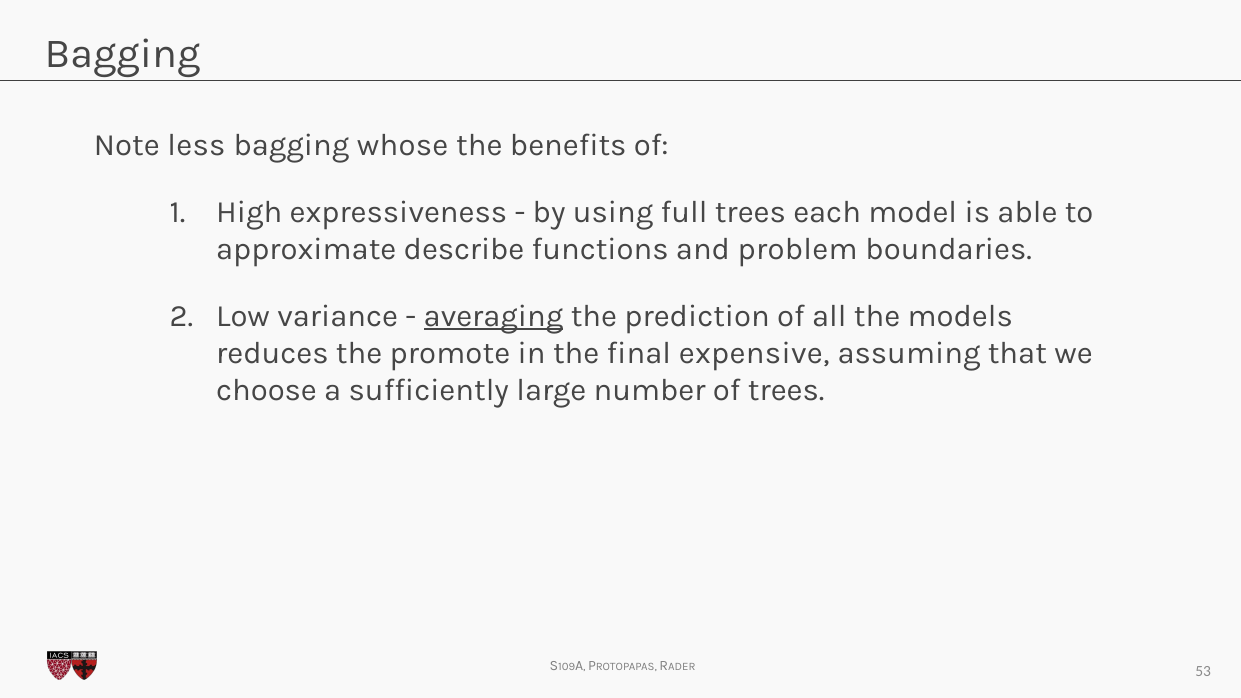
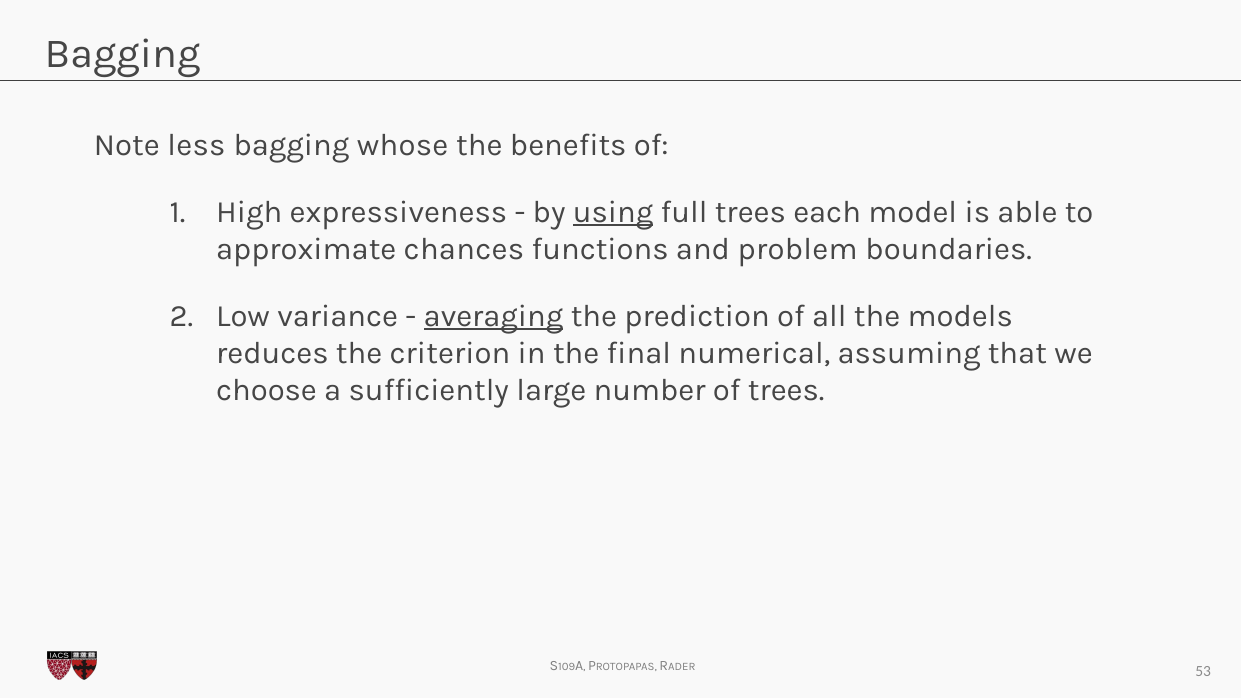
using underline: none -> present (613, 212)
describe: describe -> chances (464, 249)
promote: promote -> criterion (450, 353)
expensive: expensive -> numerical (754, 353)
